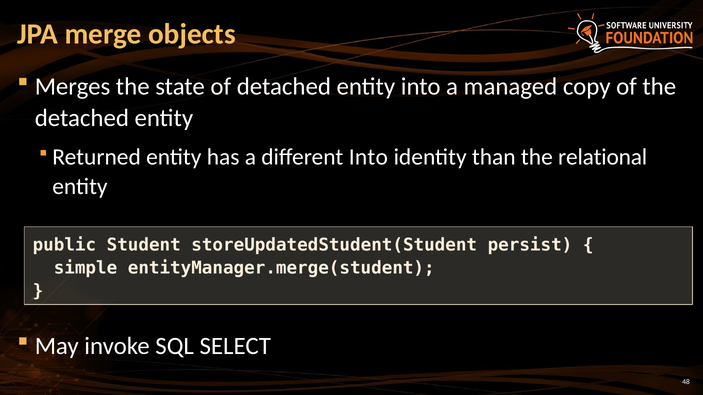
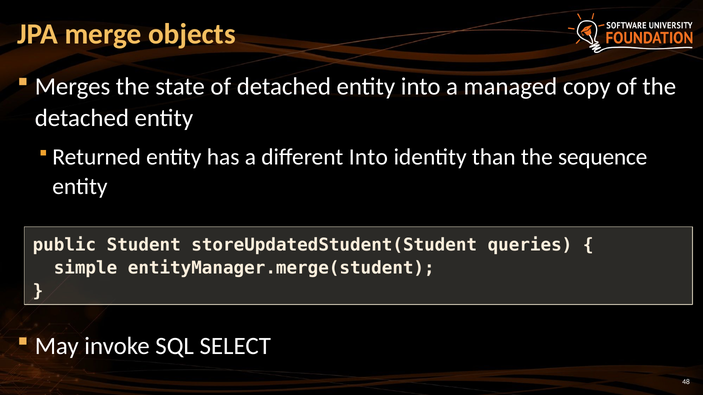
relational: relational -> sequence (603, 157)
persist: persist -> queries (530, 245)
